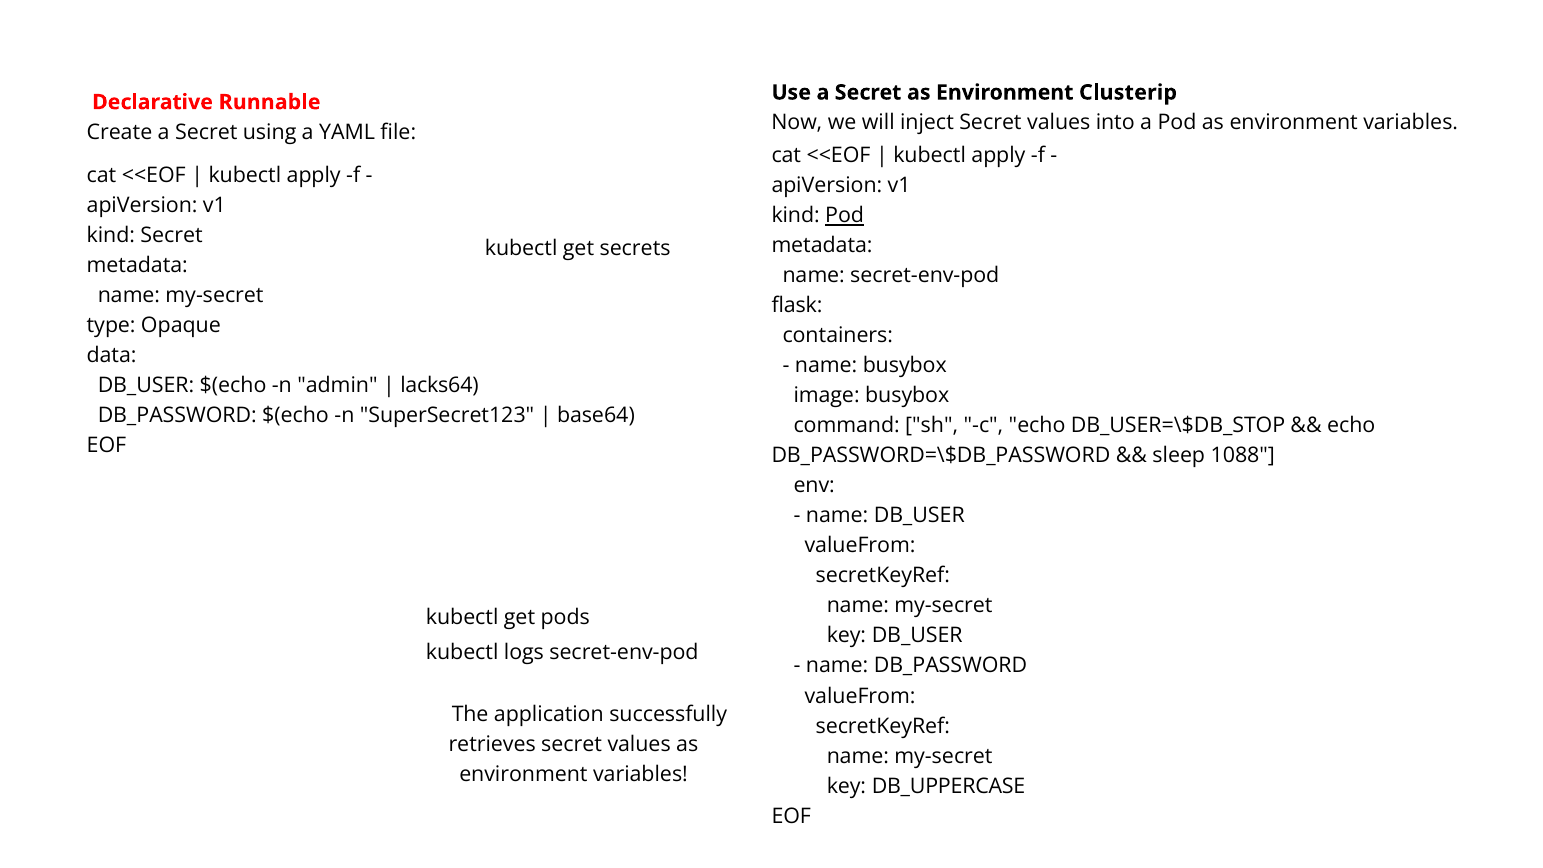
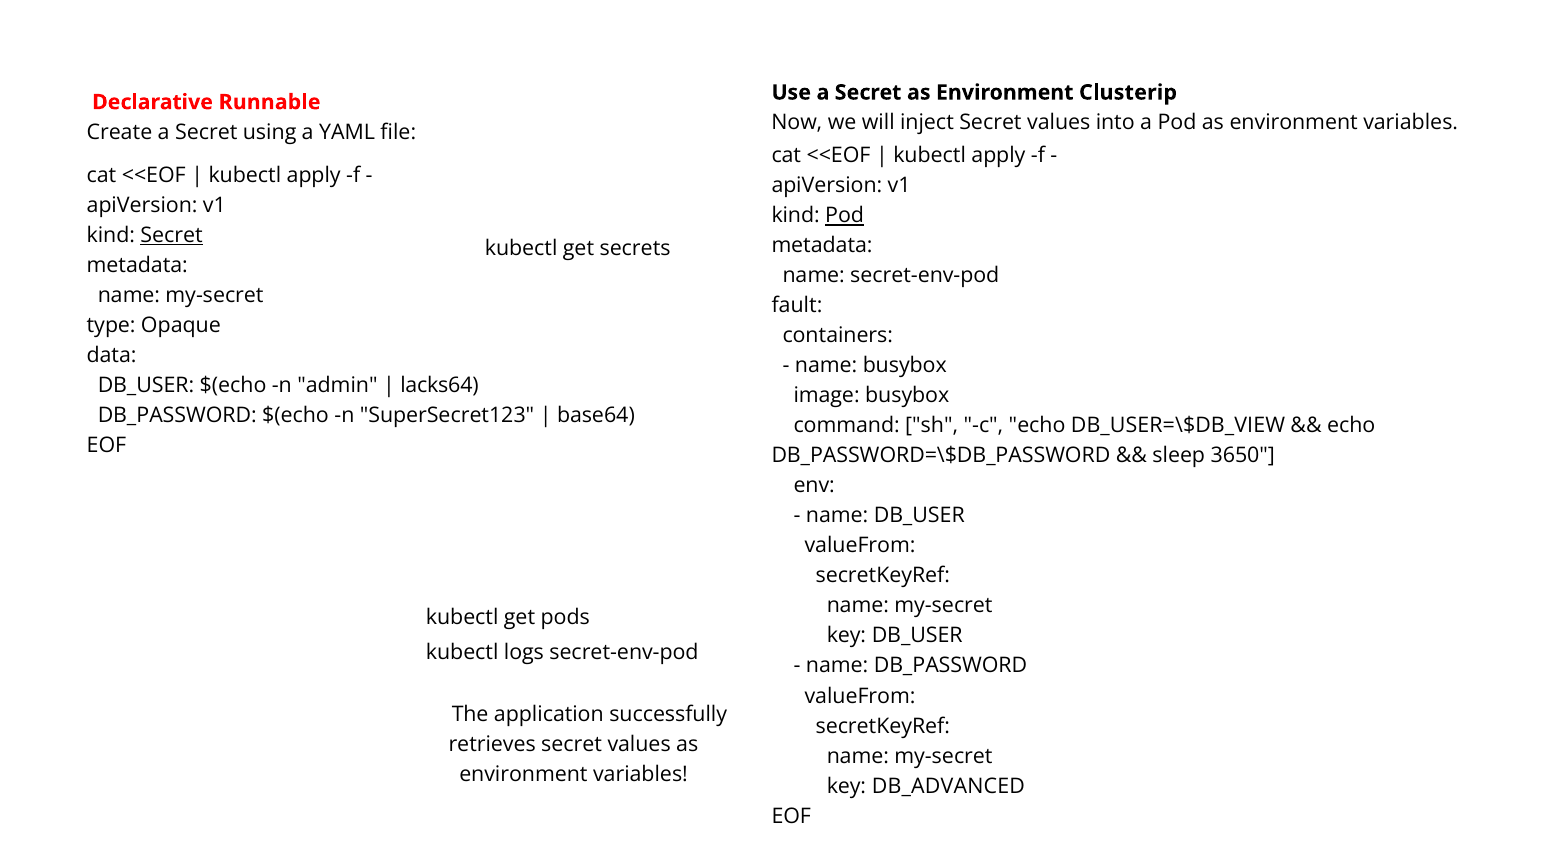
Secret underline: none -> present (172, 235)
flask: flask -> fault (797, 306)
DB_USER=\$DB_STOP: DB_USER=\$DB_STOP -> DB_USER=\$DB_VIEW (1178, 426)
1088: 1088 -> 3650 (1243, 456)
DB_UPPERCASE: DB_UPPERCASE -> DB_ADVANCED (948, 786)
